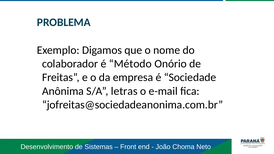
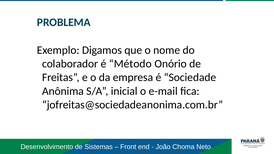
letras: letras -> inicial (124, 91)
